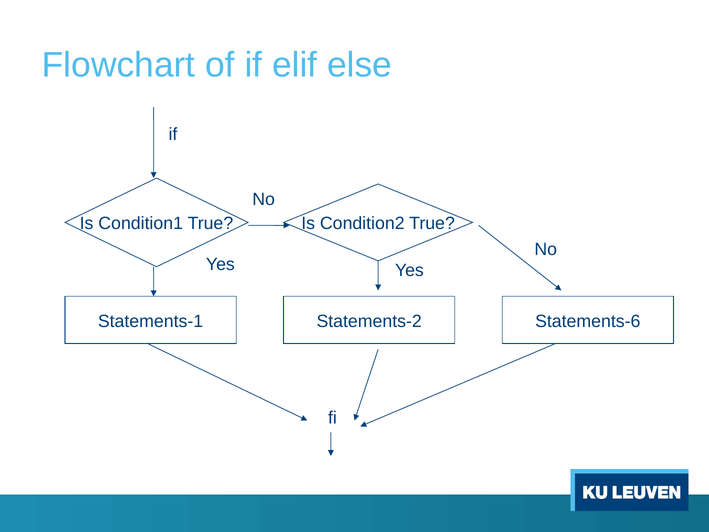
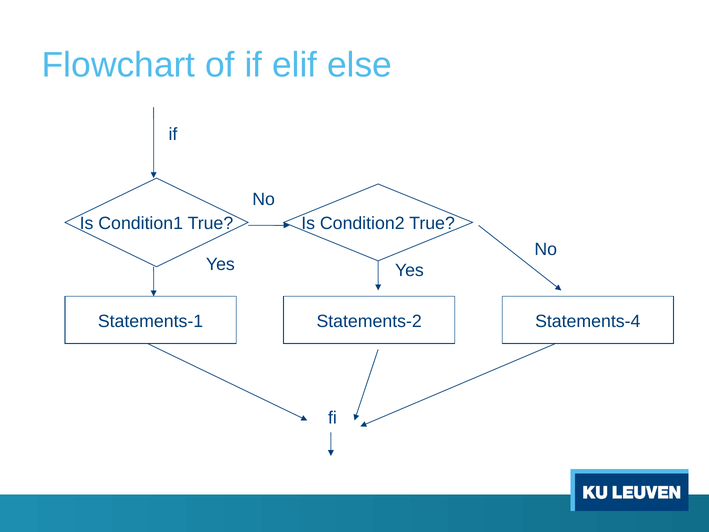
Statements-6: Statements-6 -> Statements-4 (588, 321)
